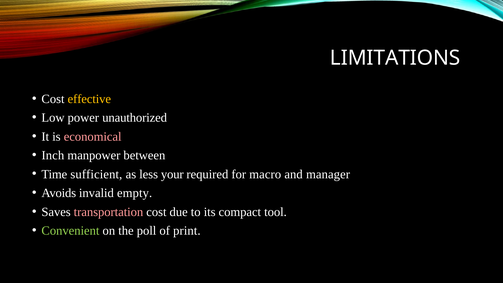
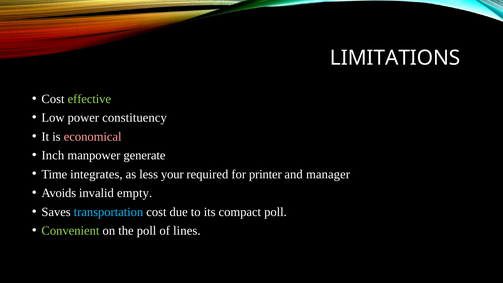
effective colour: yellow -> light green (89, 99)
unauthorized: unauthorized -> constituency (135, 118)
between: between -> generate (144, 155)
sufficient: sufficient -> integrates (96, 174)
macro: macro -> printer (265, 174)
transportation colour: pink -> light blue (108, 212)
compact tool: tool -> poll (275, 212)
print: print -> lines (187, 231)
